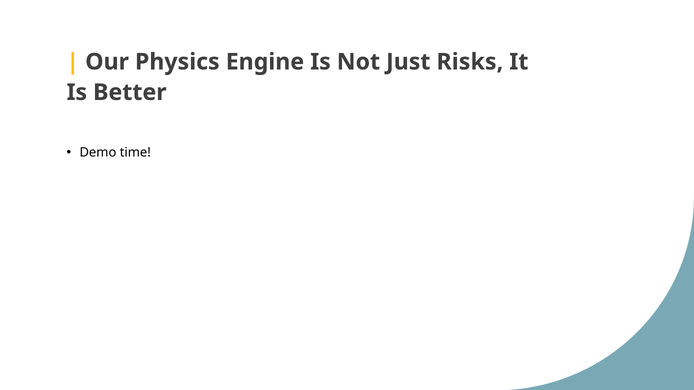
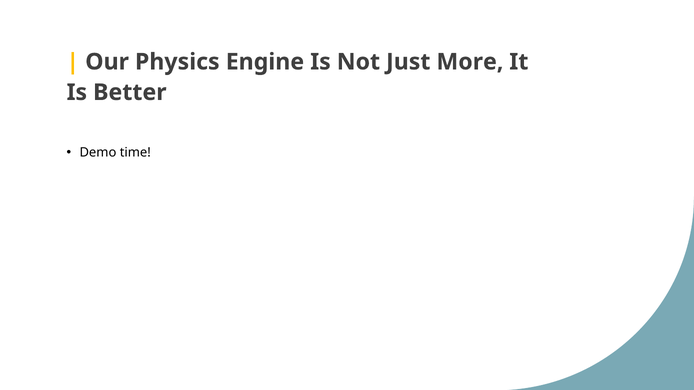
Risks: Risks -> More (470, 62)
